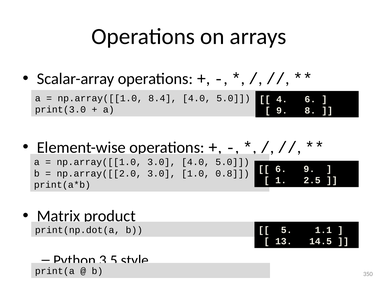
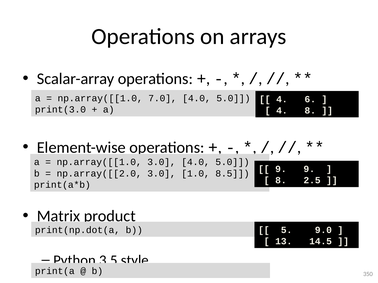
8.4: 8.4 -> 7.0 (163, 98)
9: 9 -> 4 (282, 111)
6: 6 -> 9 (281, 169)
0.8: 0.8 -> 8.5 (232, 174)
1: 1 -> 8 (281, 181)
1.1: 1.1 -> 9.0 (323, 230)
